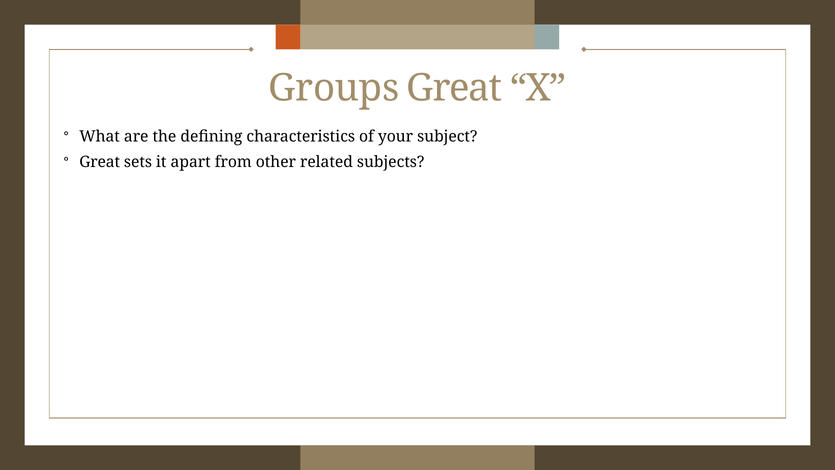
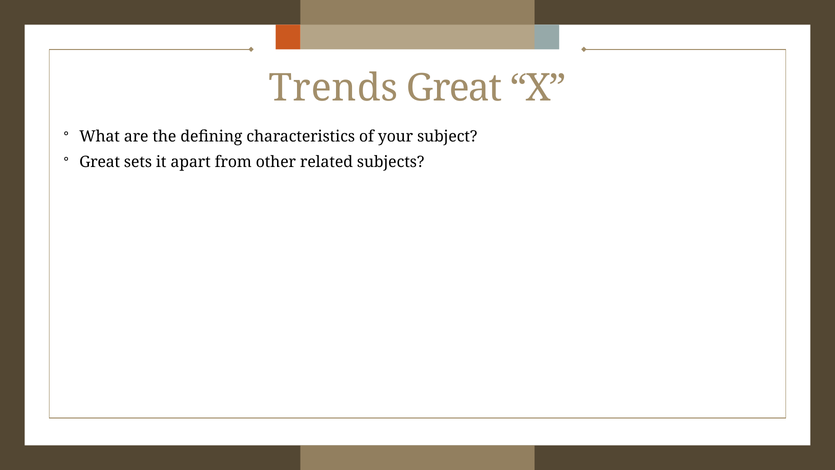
Groups: Groups -> Trends (333, 88)
